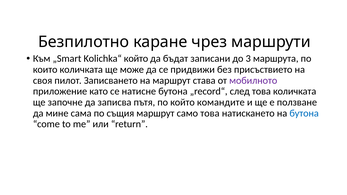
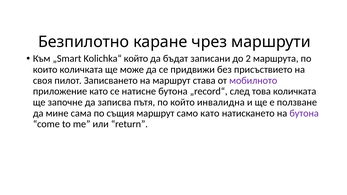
3: 3 -> 2 (248, 59)
командите: командите -> инвалидна (221, 102)
само това: това -> като (210, 113)
бутона colour: blue -> purple (304, 113)
